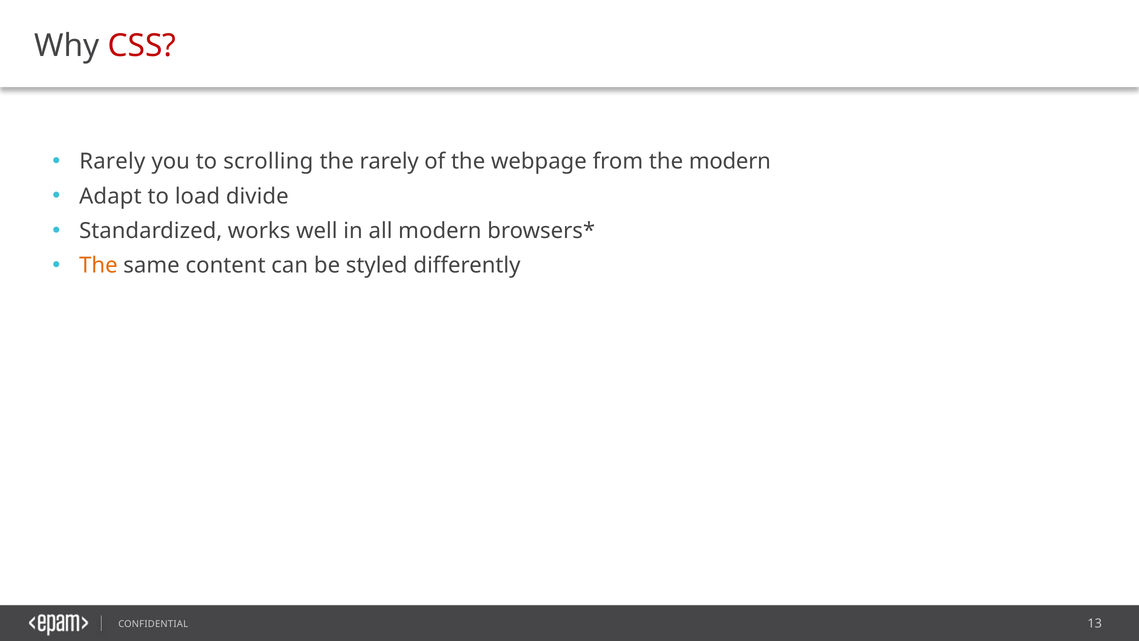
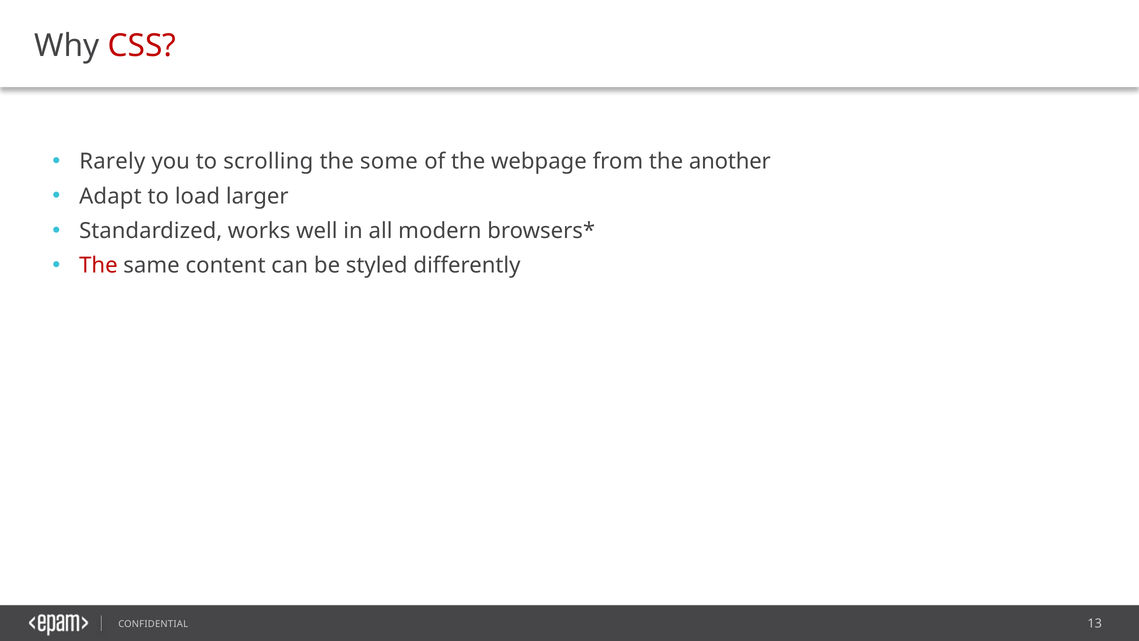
the rarely: rarely -> some (389, 162)
the modern: modern -> another (730, 162)
divide: divide -> larger (257, 196)
The colour: orange -> red (98, 265)
